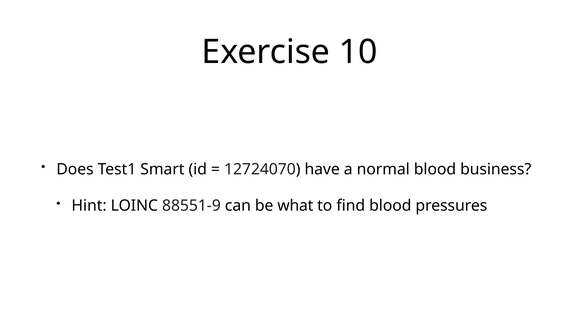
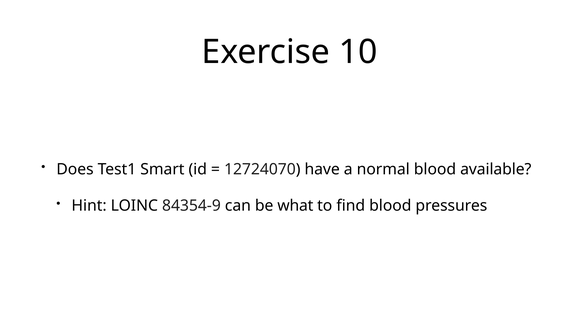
business: business -> available (496, 169)
88551-9: 88551-9 -> 84354-9 (191, 206)
